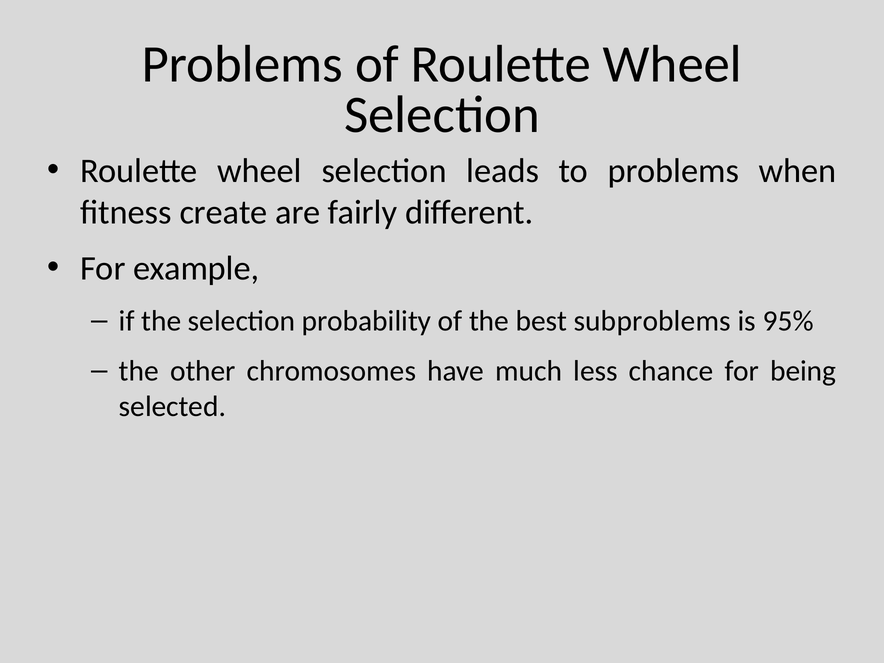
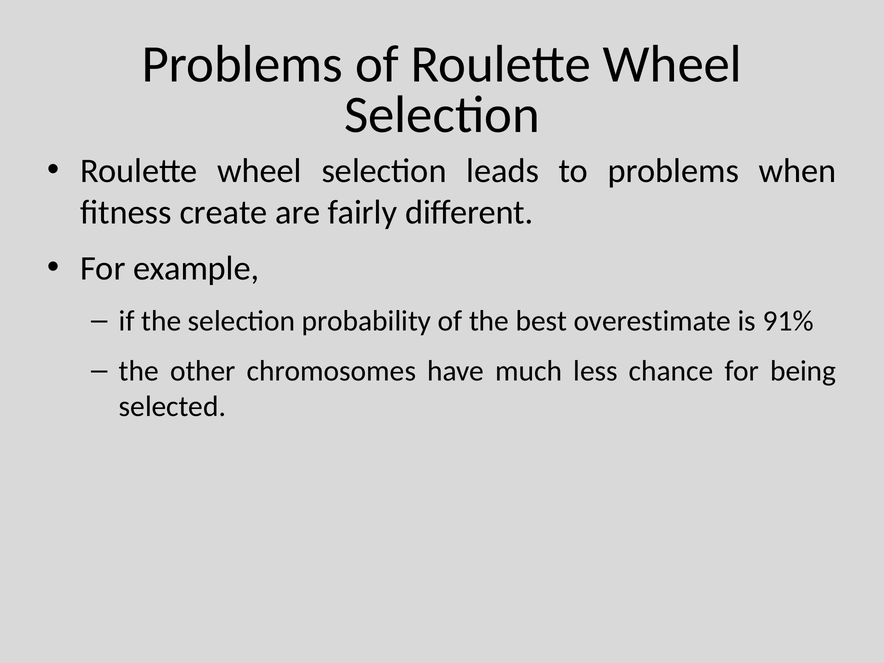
subproblems: subproblems -> overestimate (652, 321)
95%: 95% -> 91% (788, 321)
